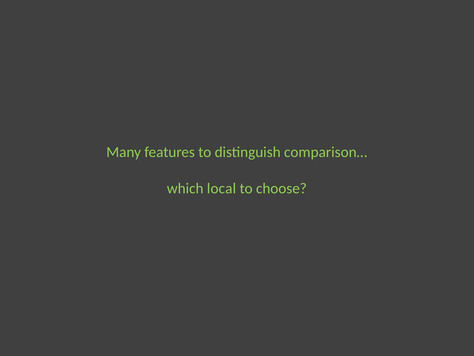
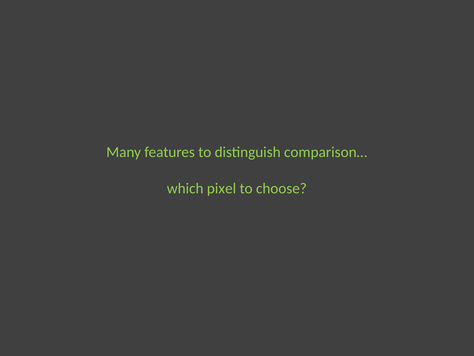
local: local -> pixel (222, 188)
